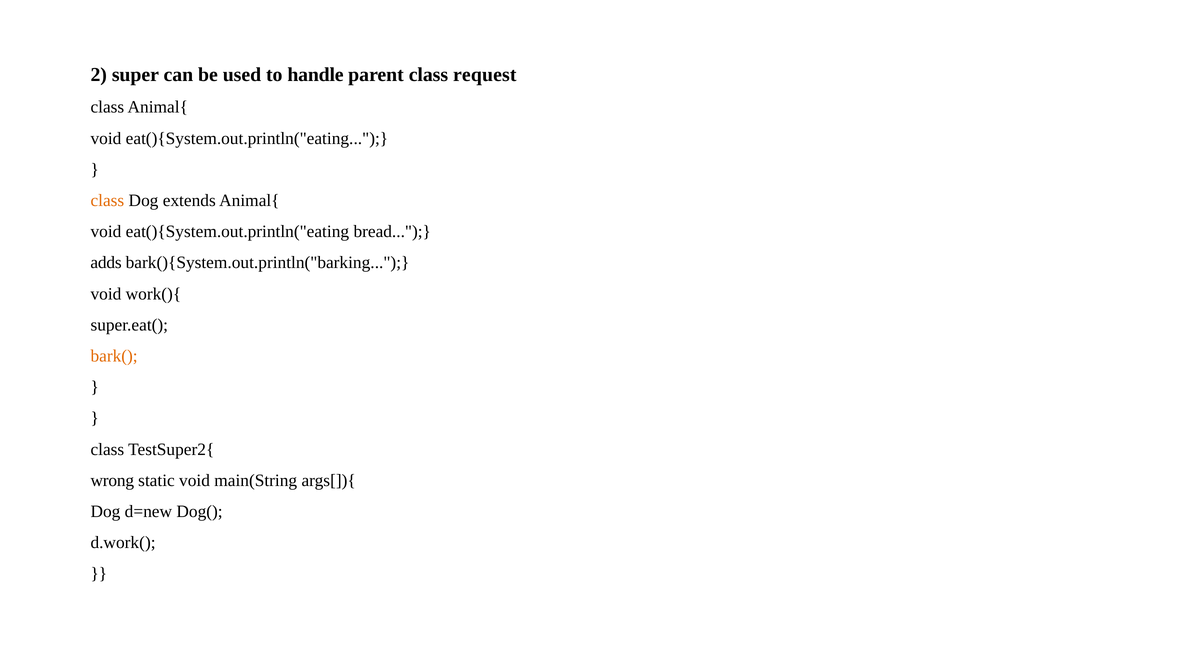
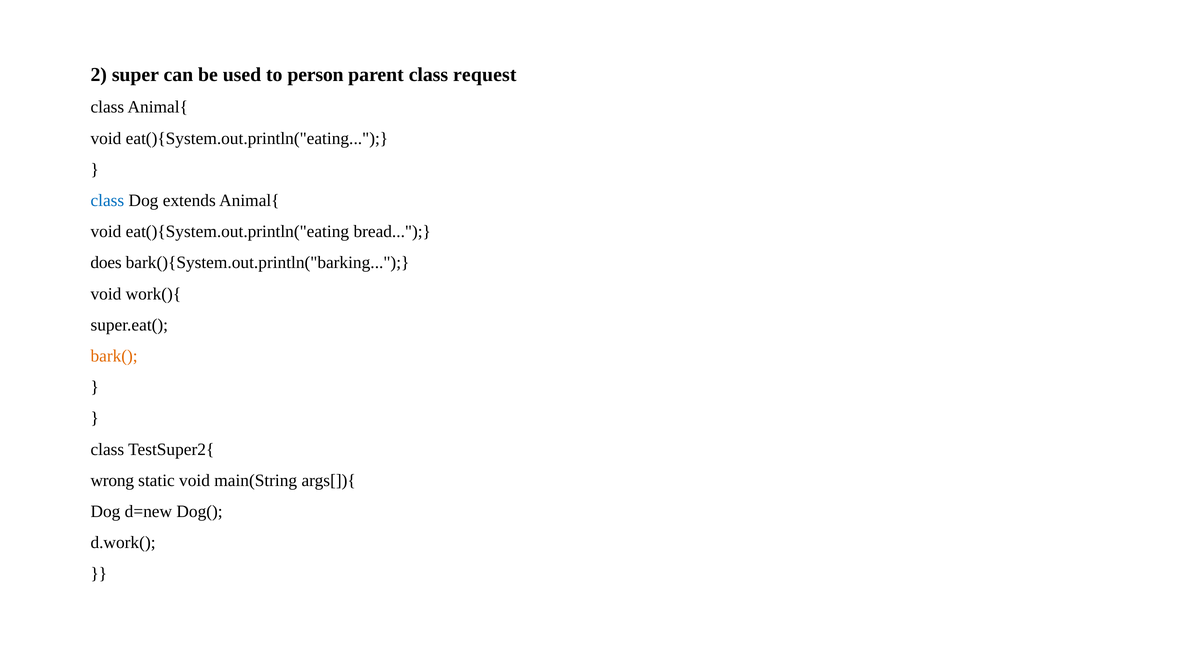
handle: handle -> person (316, 75)
class colour: orange -> blue (107, 201)
adds: adds -> does (106, 263)
